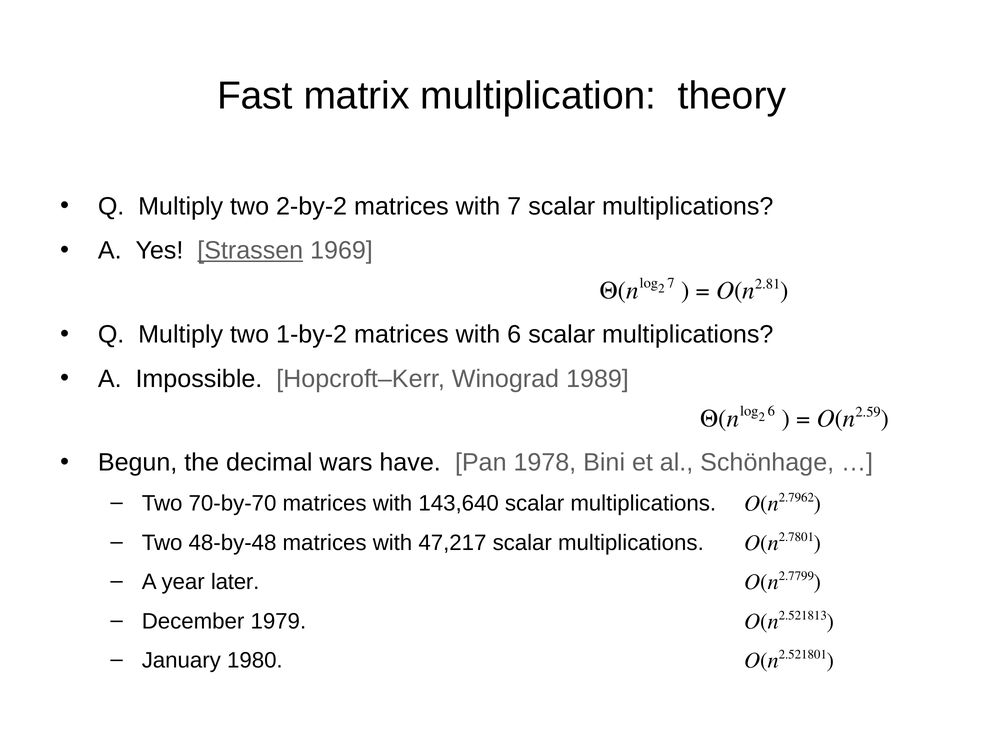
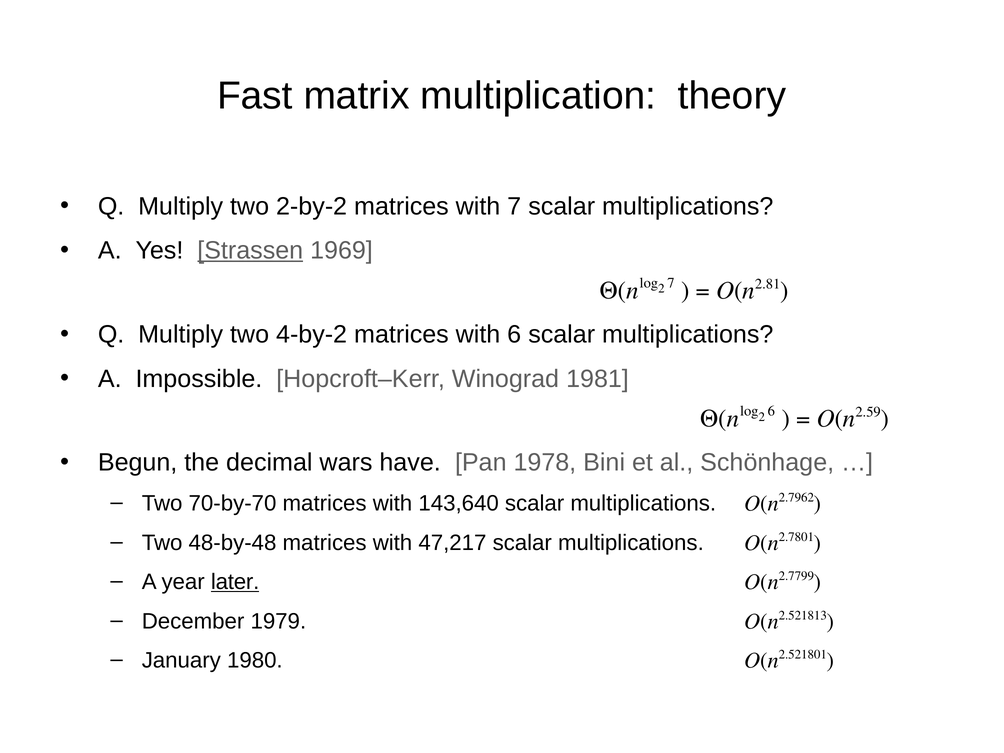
1-by-2: 1-by-2 -> 4-by-2 (312, 335)
1989: 1989 -> 1981 (597, 379)
later underline: none -> present (235, 582)
